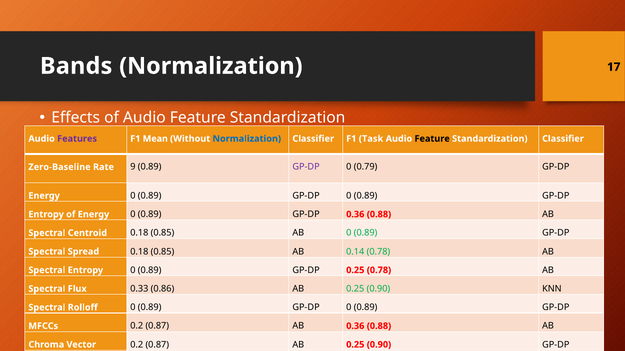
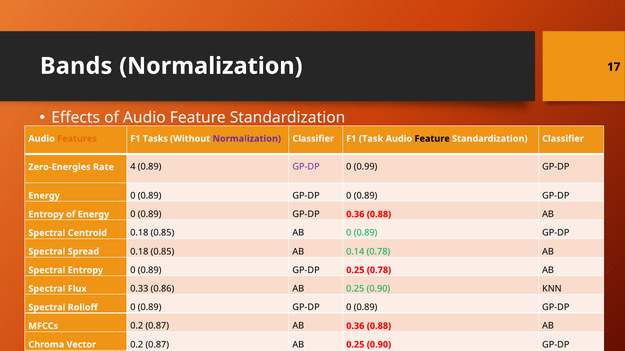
Features colour: purple -> orange (77, 139)
Mean: Mean -> Tasks (155, 139)
Normalization colour: blue -> purple (247, 139)
Zero-Baseline: Zero-Baseline -> Zero-Energies (60, 167)
9: 9 -> 4 (133, 167)
0.79: 0.79 -> 0.99 (366, 167)
